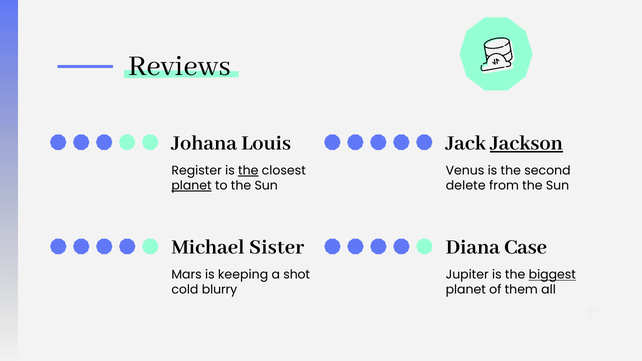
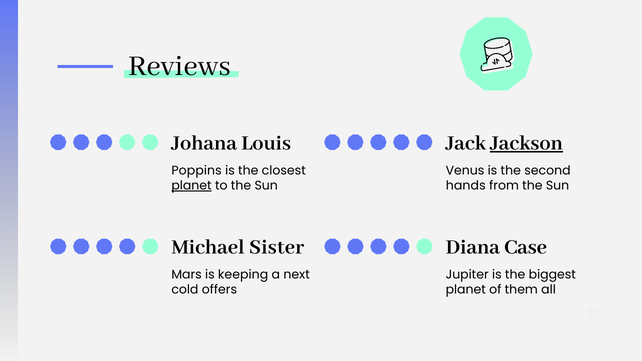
Register: Register -> Poppins (197, 171)
the underline: present -> none (248, 171)
delete: delete -> hands (466, 186)
shot: shot -> next (297, 275)
biggest underline: present -> none (552, 275)
blurry: blurry -> offers (219, 290)
